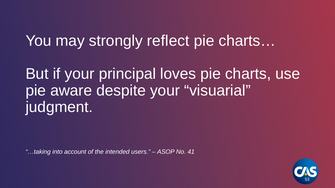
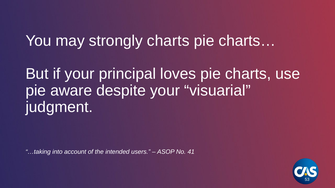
strongly reflect: reflect -> charts (168, 41)
